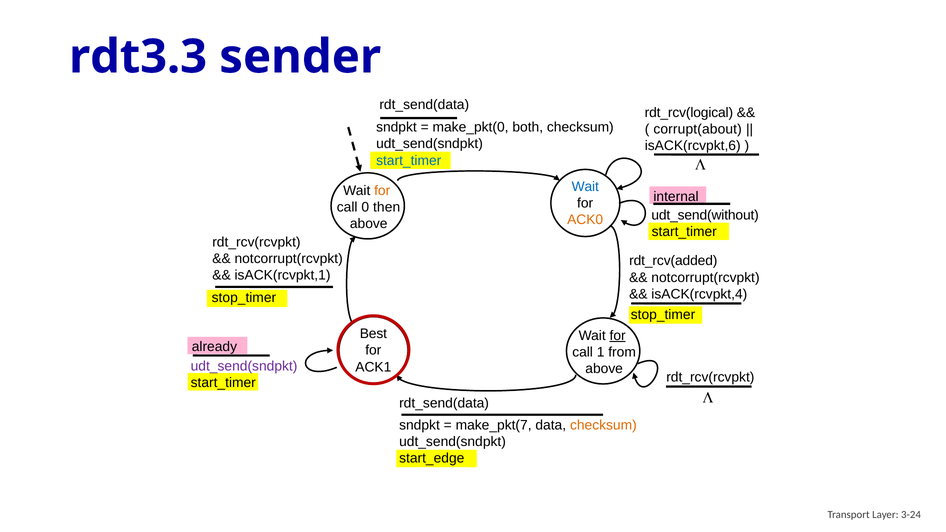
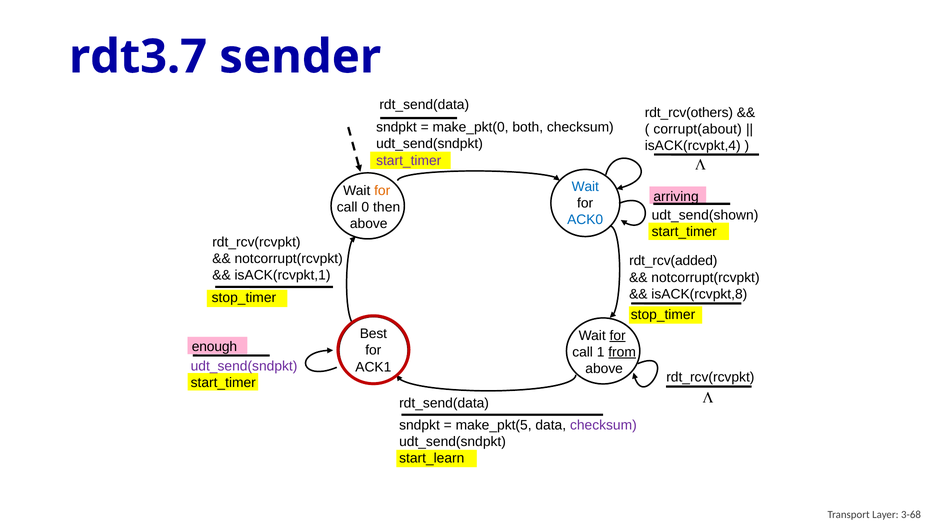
rdt3.3: rdt3.3 -> rdt3.7 (138, 57)
rdt_rcv(logical: rdt_rcv(logical -> rdt_rcv(others (689, 113)
isACK(rcvpkt,6: isACK(rcvpkt,6 -> isACK(rcvpkt,4 (693, 146)
start_timer colour: blue -> purple (409, 161)
internal: internal -> arriving (676, 197)
udt_send(without: udt_send(without -> udt_send(shown (705, 215)
ACK0 colour: orange -> blue (585, 220)
isACK(rcvpkt,4: isACK(rcvpkt,4 -> isACK(rcvpkt,8 (699, 294)
already: already -> enough (214, 347)
from underline: none -> present (622, 352)
make_pkt(7: make_pkt(7 -> make_pkt(5 (494, 425)
checksum colour: orange -> purple (603, 425)
start_edge: start_edge -> start_learn (432, 458)
3-24: 3-24 -> 3-68 (911, 515)
